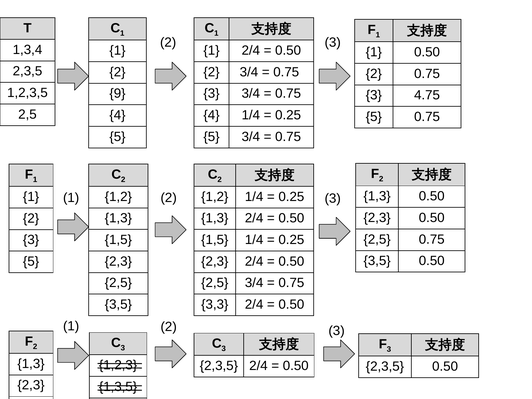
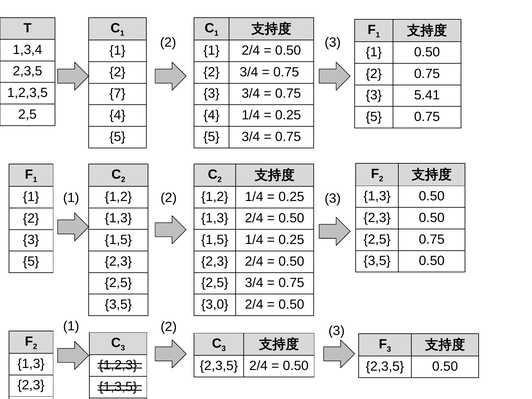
9: 9 -> 7 (117, 94)
4.75: 4.75 -> 5.41 (427, 95)
3,3: 3,3 -> 3,0 (215, 304)
